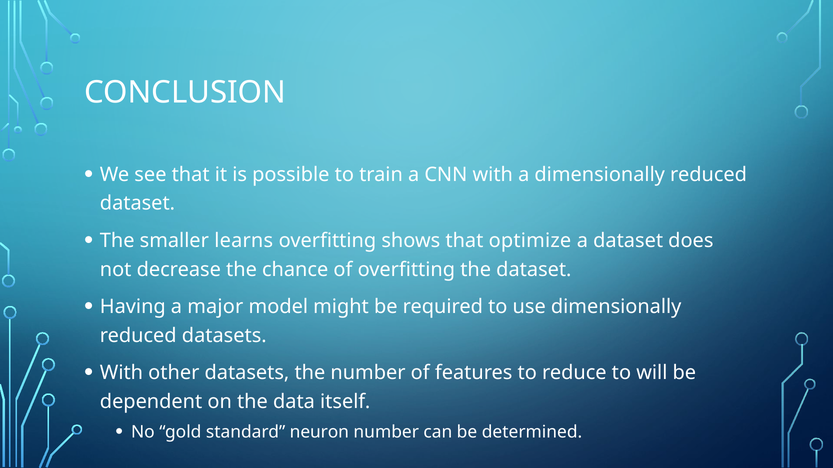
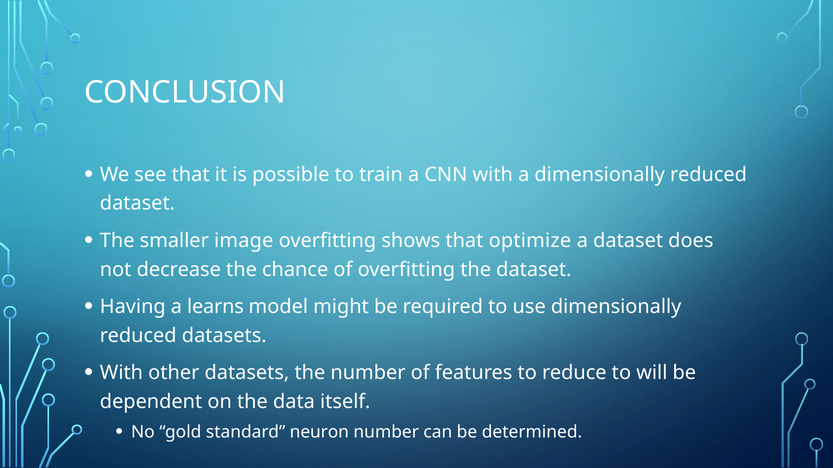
learns: learns -> image (244, 241)
major: major -> learns (215, 307)
